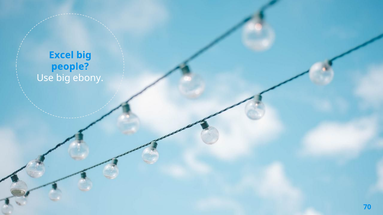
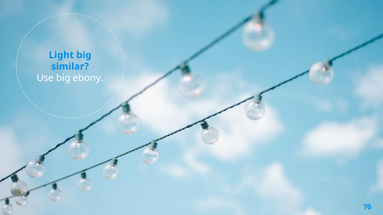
Excel: Excel -> Light (61, 55)
people: people -> similar (70, 67)
